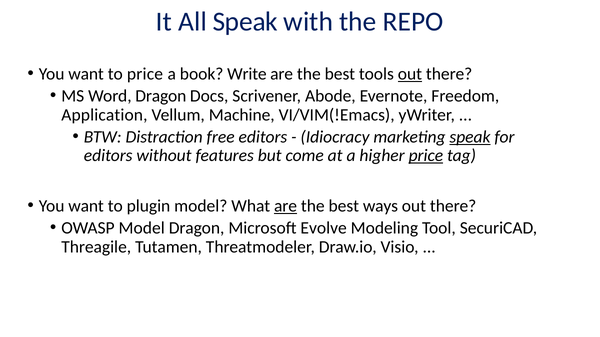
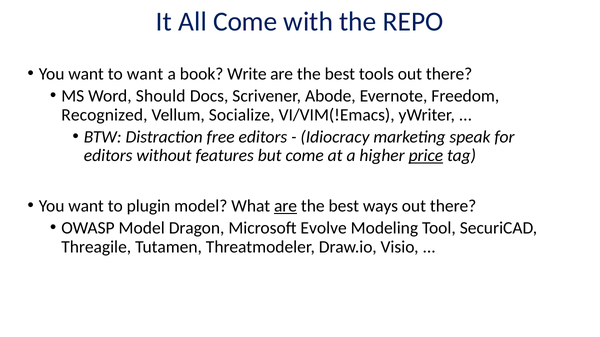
All Speak: Speak -> Come (245, 22)
to price: price -> want (145, 74)
out underline: present -> none (410, 74)
Word Dragon: Dragon -> Should (161, 96)
Application: Application -> Recognized (104, 115)
Machine: Machine -> Socialize (242, 115)
speak underline: present -> none (470, 137)
